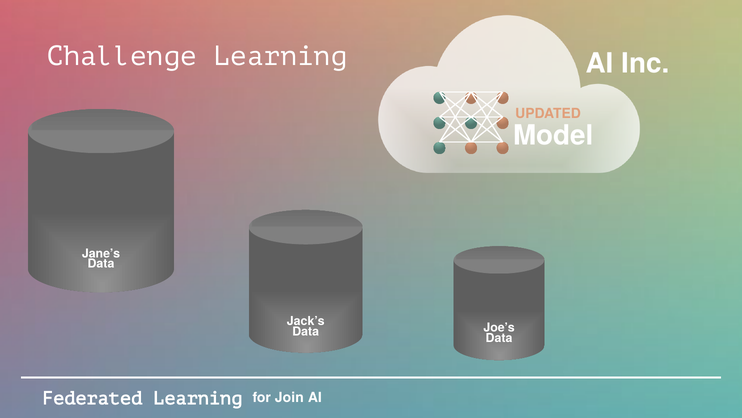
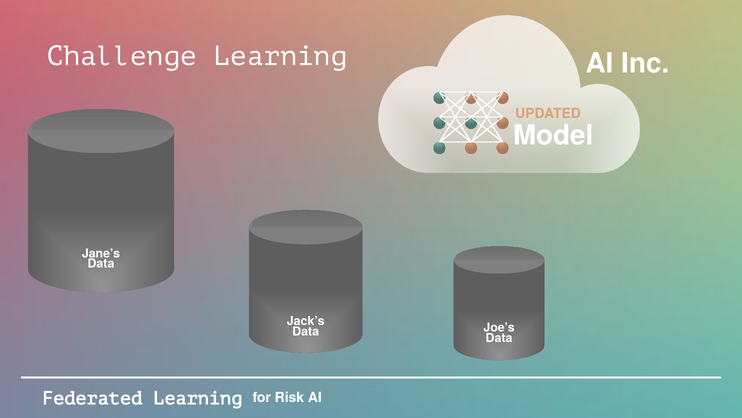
Join: Join -> Risk (289, 397)
